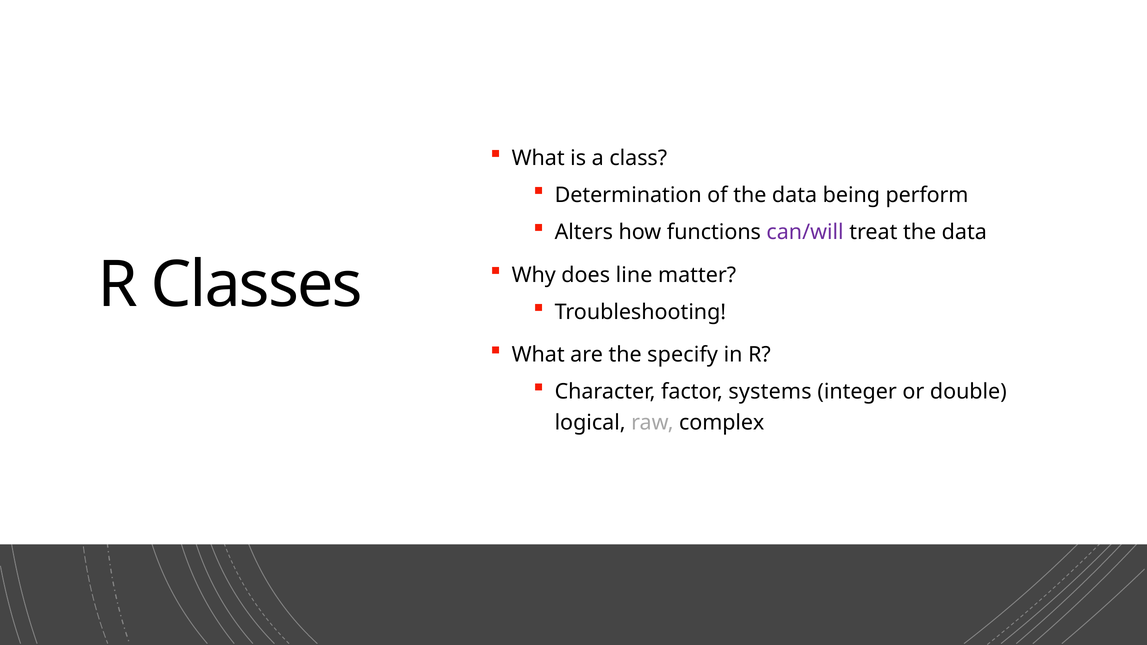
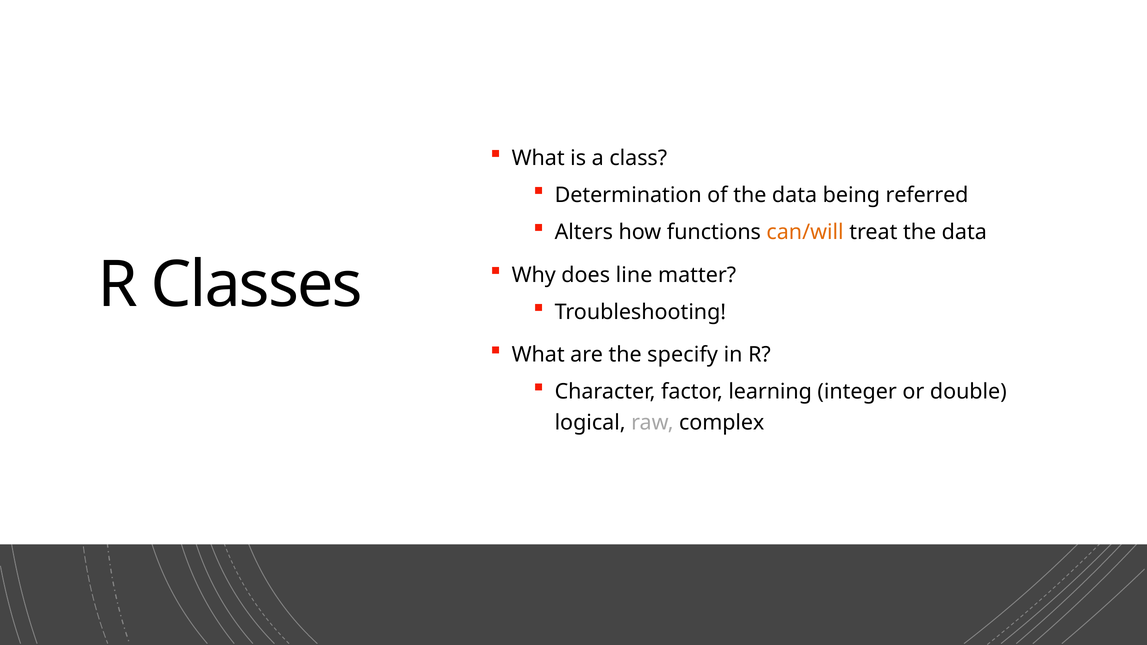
perform: perform -> referred (927, 195)
can/will colour: purple -> orange (805, 232)
systems: systems -> learning (770, 392)
